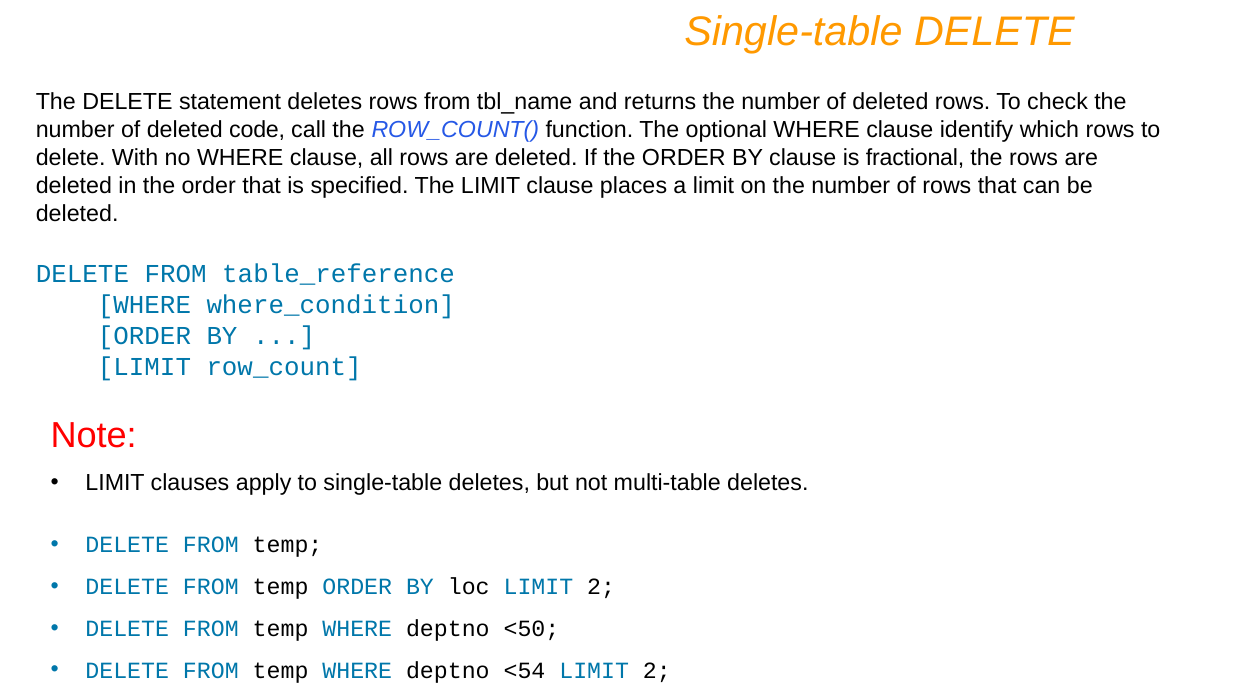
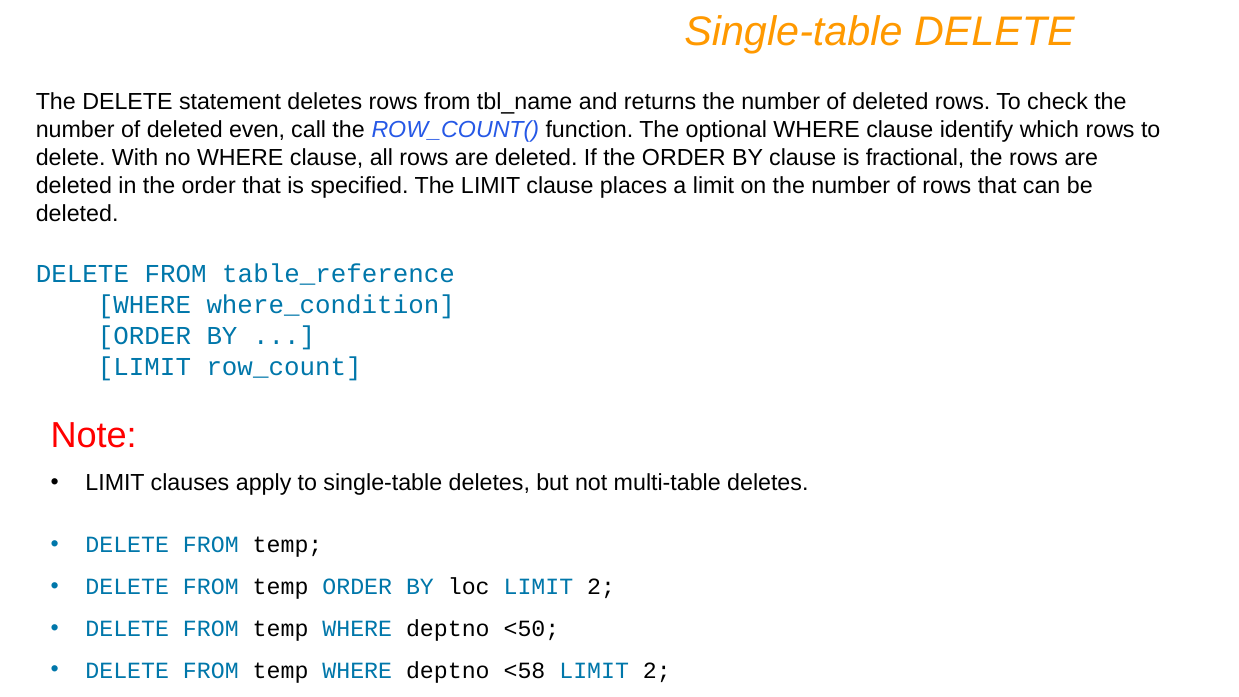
code: code -> even (257, 130)
<54: <54 -> <58 (524, 670)
